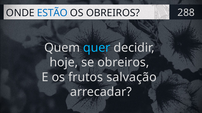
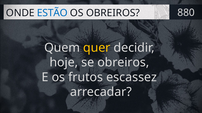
288: 288 -> 880 (186, 13)
quer colour: light blue -> yellow (97, 48)
salvação: salvação -> escassez (132, 78)
